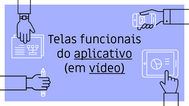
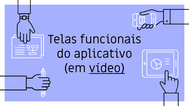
aplicativo underline: present -> none (103, 54)
